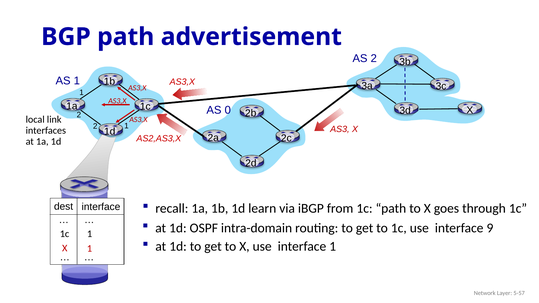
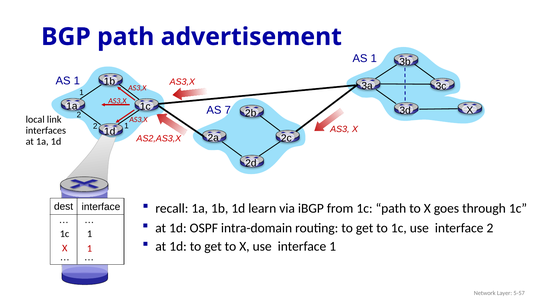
2: 2 -> 1 (374, 58)
0: 0 -> 7 (228, 110)
interface 9: 9 -> 2 (490, 228)
